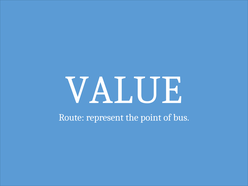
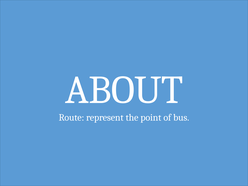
VALUE: VALUE -> ABOUT (124, 90)
